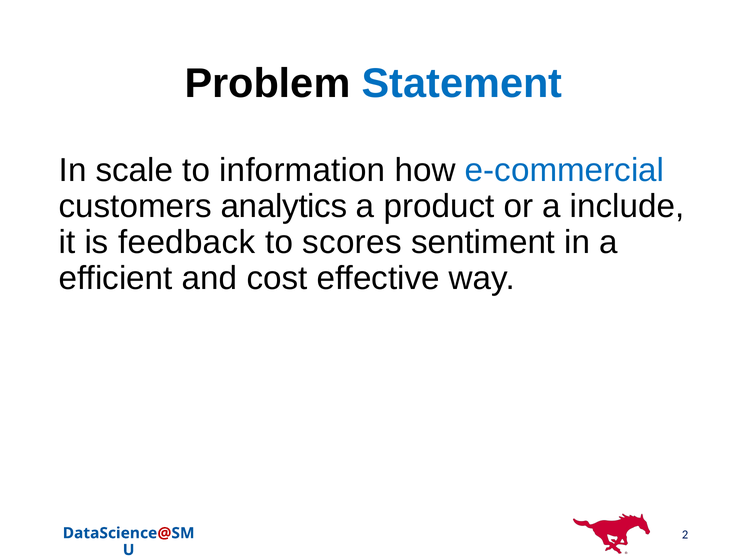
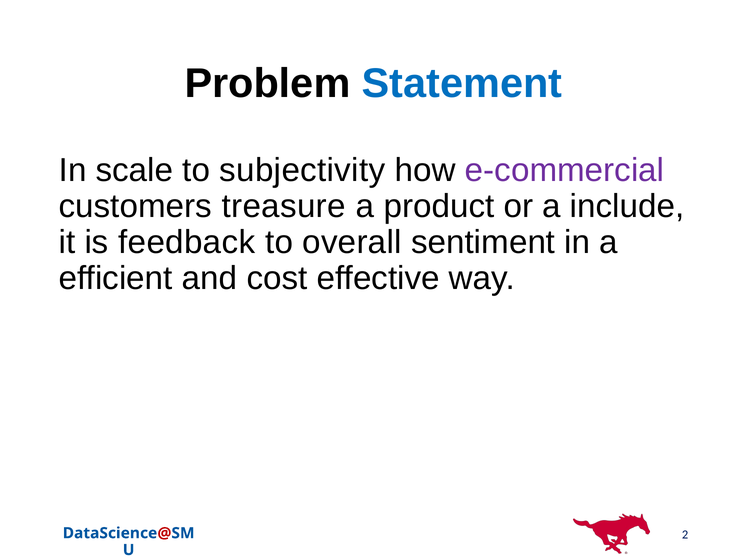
information: information -> subjectivity (302, 171)
e-commercial colour: blue -> purple (565, 171)
analytics: analytics -> treasure (284, 206)
scores: scores -> overall (352, 242)
